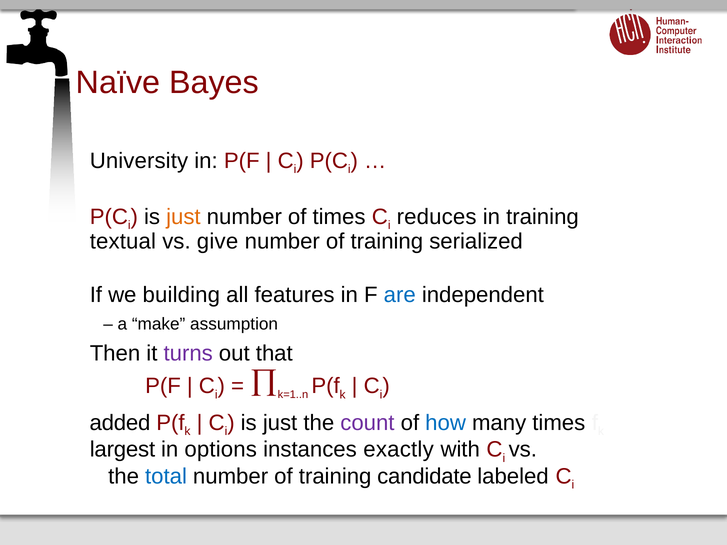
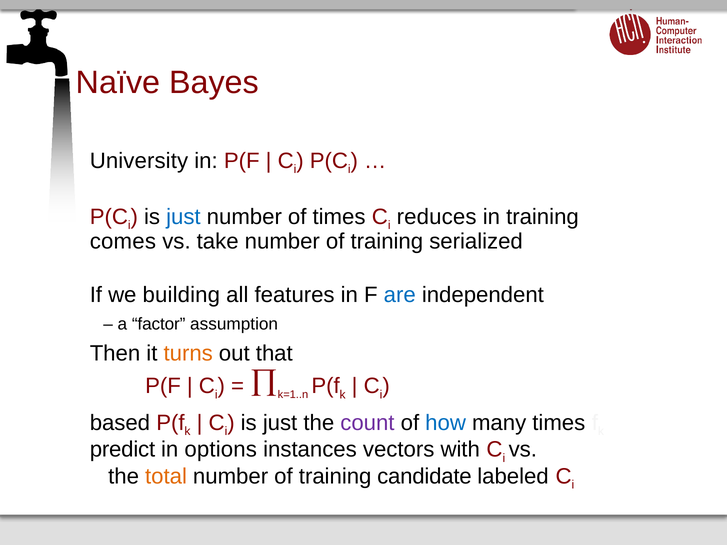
just colour: orange -> blue (183, 217)
textual: textual -> comes (123, 242)
give: give -> take (218, 242)
make: make -> factor (159, 324)
turns colour: purple -> orange (188, 354)
added: added -> based (120, 423)
largest: largest -> predict (122, 450)
exactly: exactly -> vectors (399, 450)
total colour: blue -> orange (166, 477)
